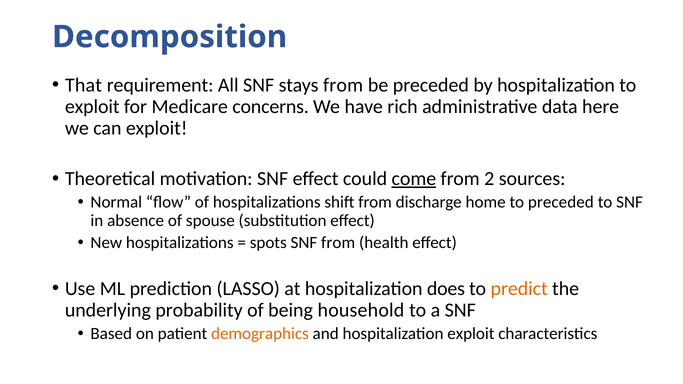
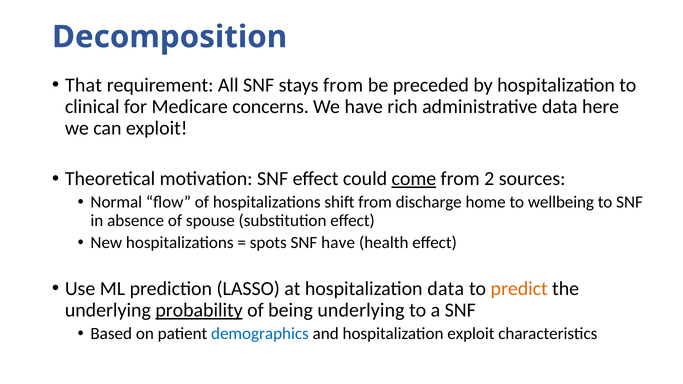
exploit: exploit -> clinical (92, 107)
to preceded: preceded -> wellbeing (561, 202)
SNF from: from -> have (338, 243)
hospitalization does: does -> data (446, 289)
probability underline: none -> present (199, 310)
being household: household -> underlying (361, 310)
demographics colour: orange -> blue (260, 334)
